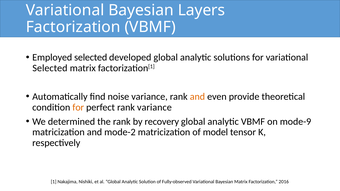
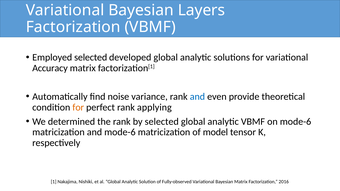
Selected: Selected -> Accuracy (50, 68)
and colour: orange -> blue (197, 97)
rank variance: variance -> applying (154, 107)
by recovery: recovery -> selected (162, 122)
on mode-9: mode-9 -> mode-6 (296, 122)
and mode-2: mode-2 -> mode-6 (120, 132)
